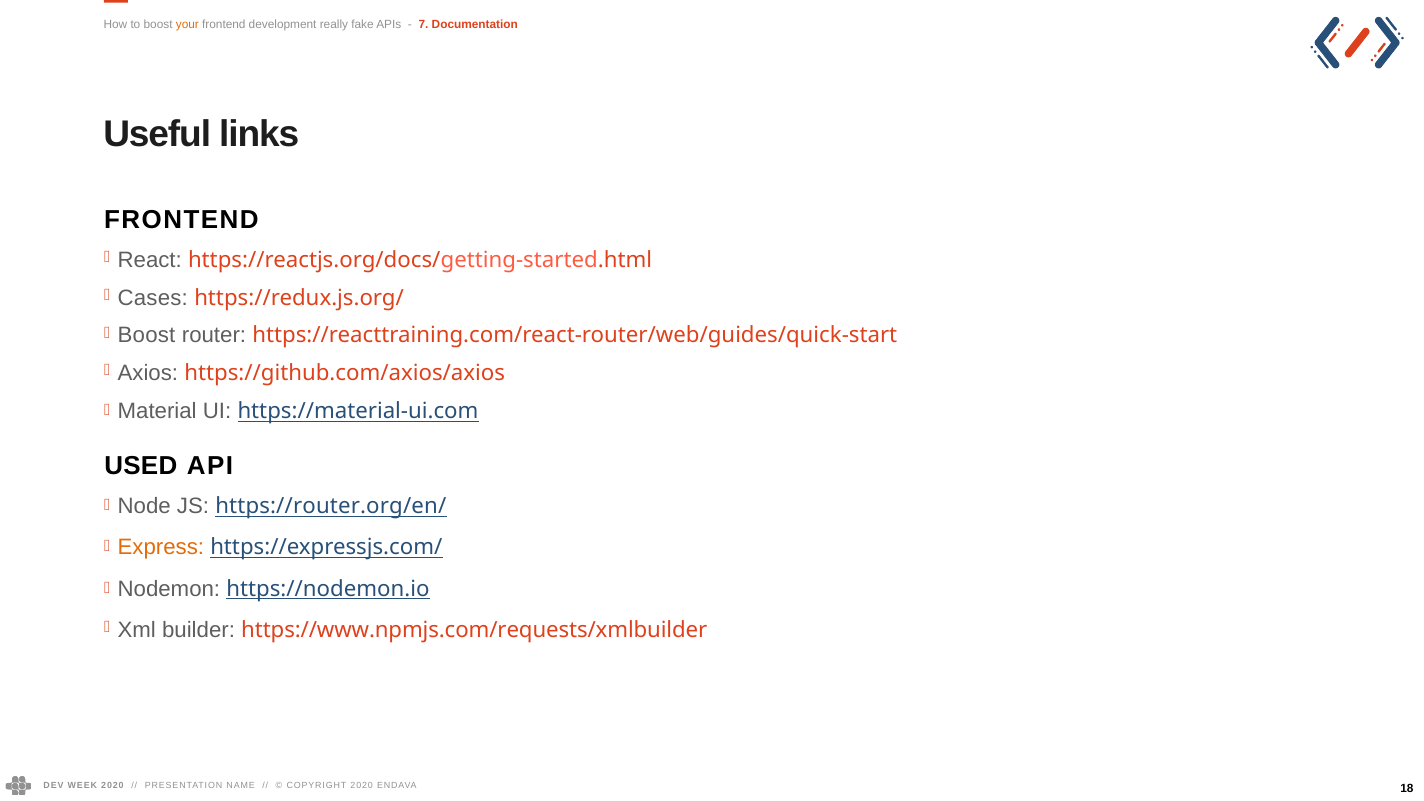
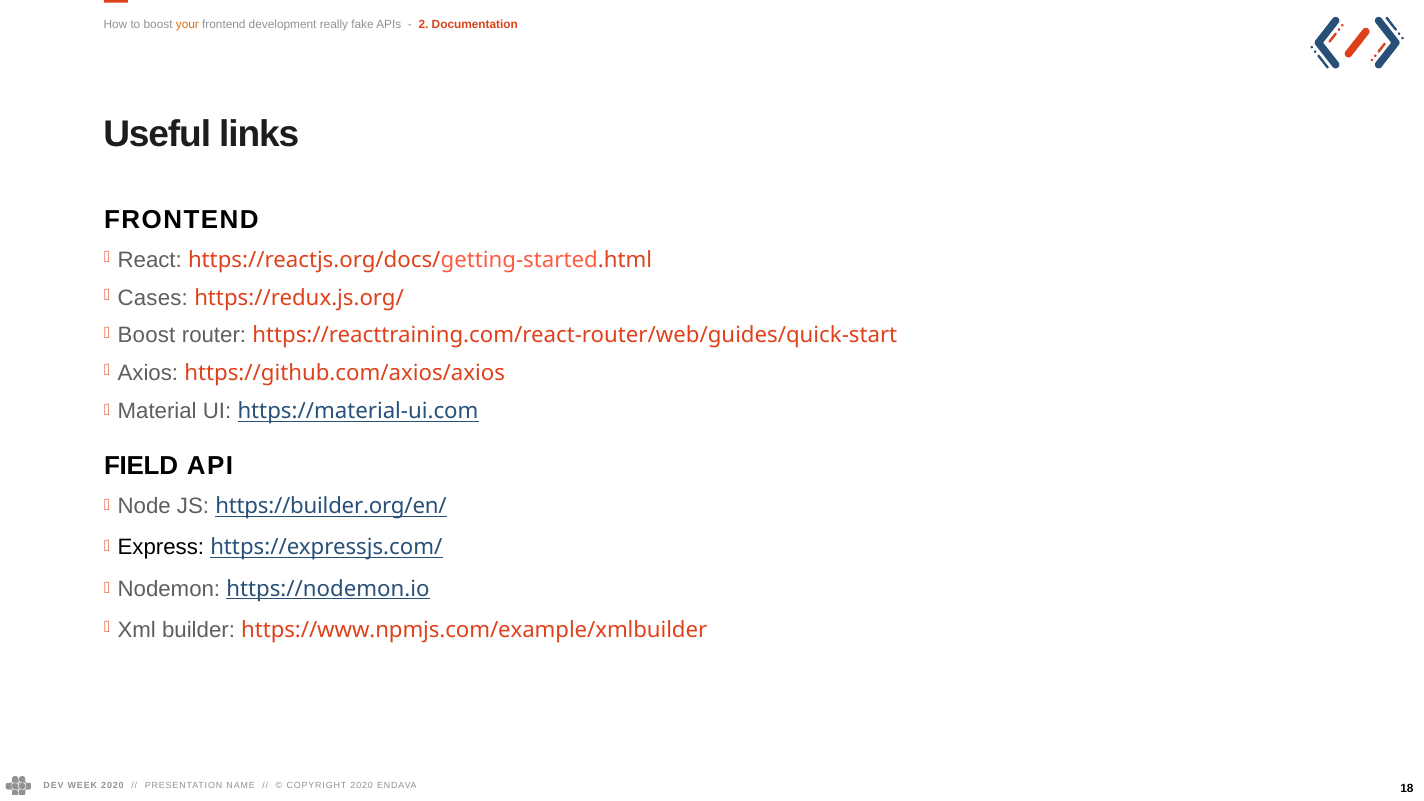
7: 7 -> 2 (424, 24)
USED: USED -> FIELD (141, 466)
https://router.org/en/: https://router.org/en/ -> https://builder.org/en/ (331, 506)
Express colour: orange -> black (161, 547)
https://www.npmjs.com/requests/xmlbuilder: https://www.npmjs.com/requests/xmlbuilder -> https://www.npmjs.com/example/xmlbuilder (474, 630)
